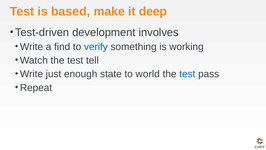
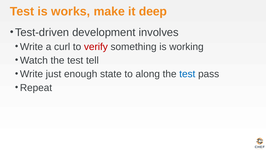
based: based -> works (71, 11)
find: find -> curl (62, 47)
verify colour: blue -> red (96, 47)
world: world -> along (148, 74)
